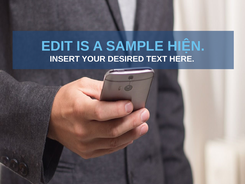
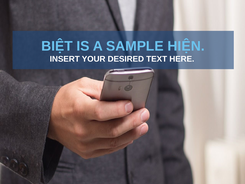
EDIT: EDIT -> BIỆT (57, 46)
